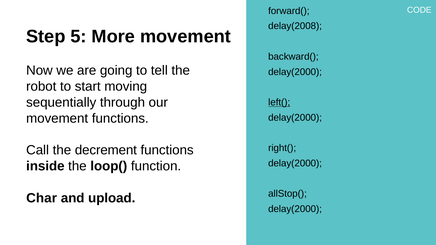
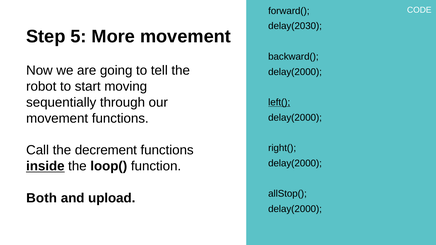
delay(2008: delay(2008 -> delay(2030 (295, 26)
inside underline: none -> present (45, 166)
Char: Char -> Both (42, 198)
